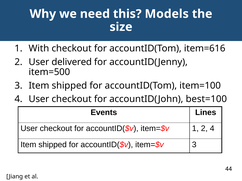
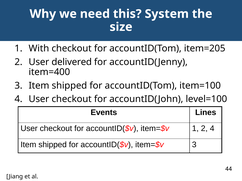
Models: Models -> System (167, 14)
item=616: item=616 -> item=205 (205, 49)
item=500: item=500 -> item=400 (49, 72)
best=100: best=100 -> level=100 (206, 99)
